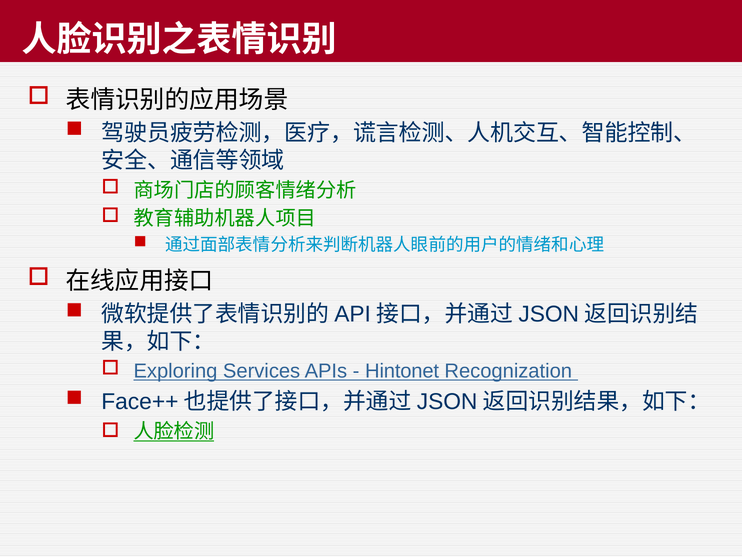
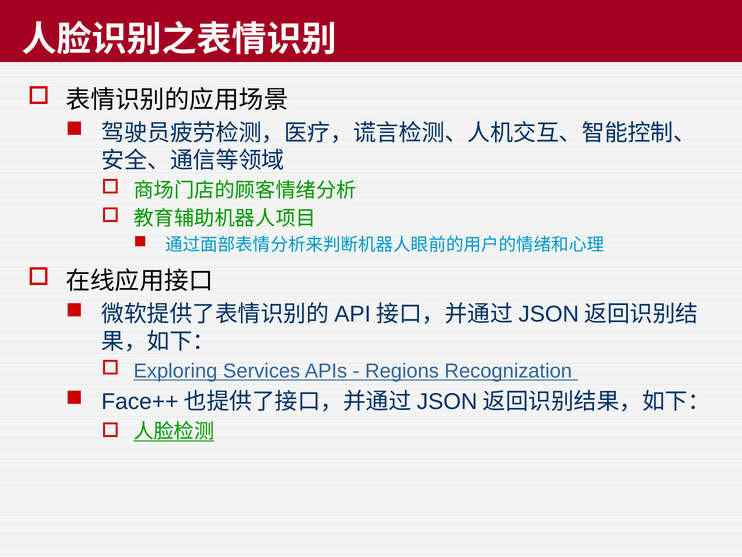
Hintonet: Hintonet -> Regions (402, 371)
